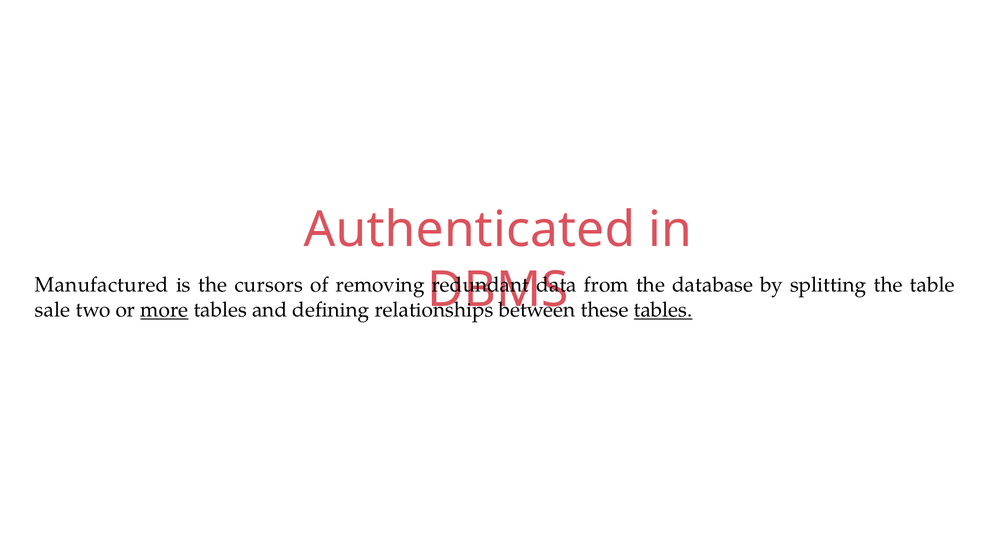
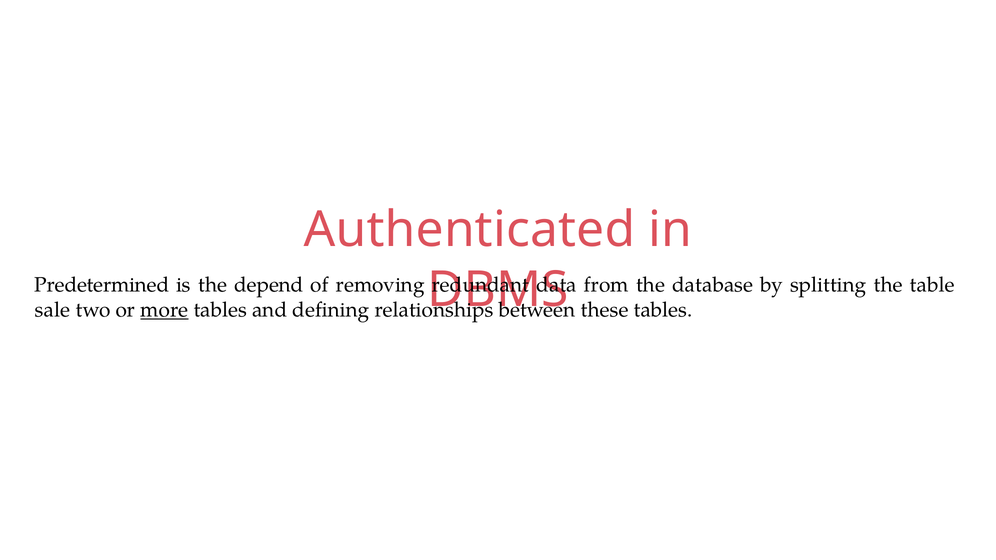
Manufactured: Manufactured -> Predetermined (102, 285)
cursors: cursors -> depend (269, 285)
tables underline: present -> none (663, 310)
